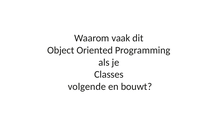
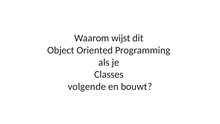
vaak: vaak -> wijst (121, 38)
